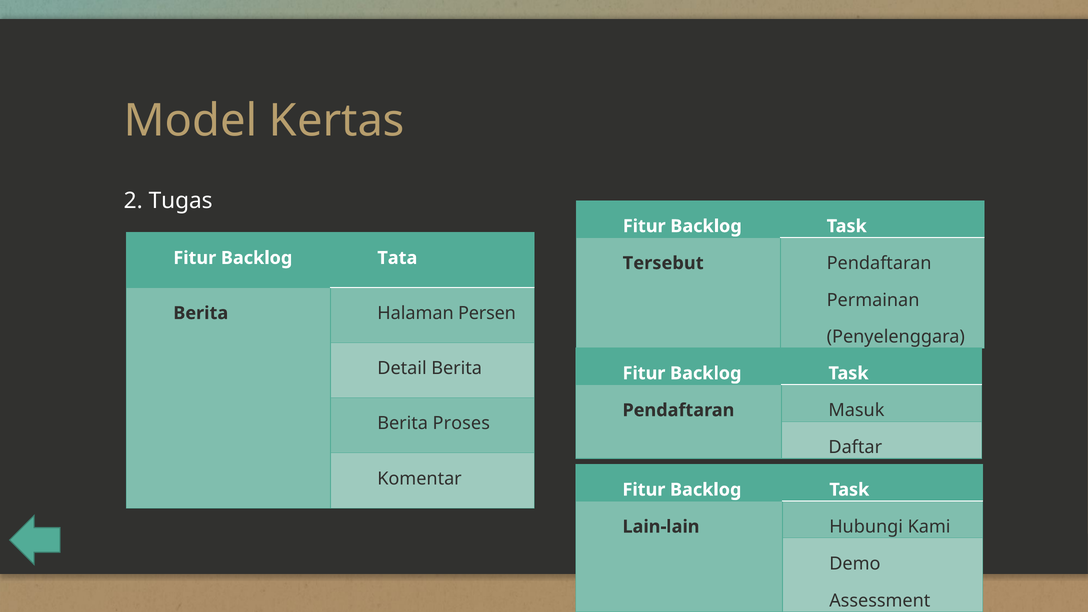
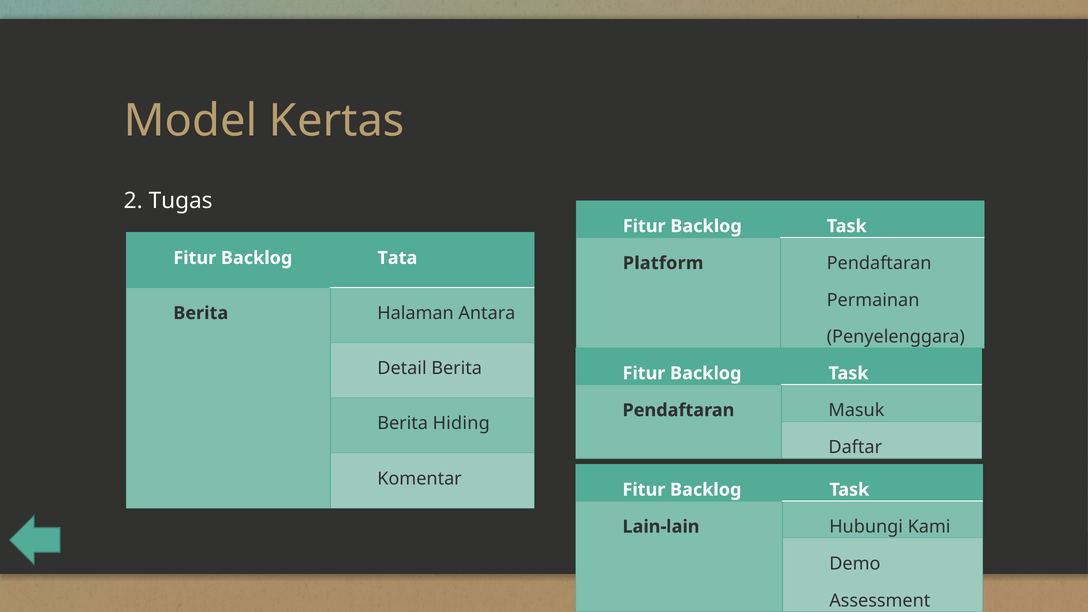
Tersebut: Tersebut -> Platform (663, 263)
Persen: Persen -> Antara (487, 313)
Proses: Proses -> Hiding (461, 423)
